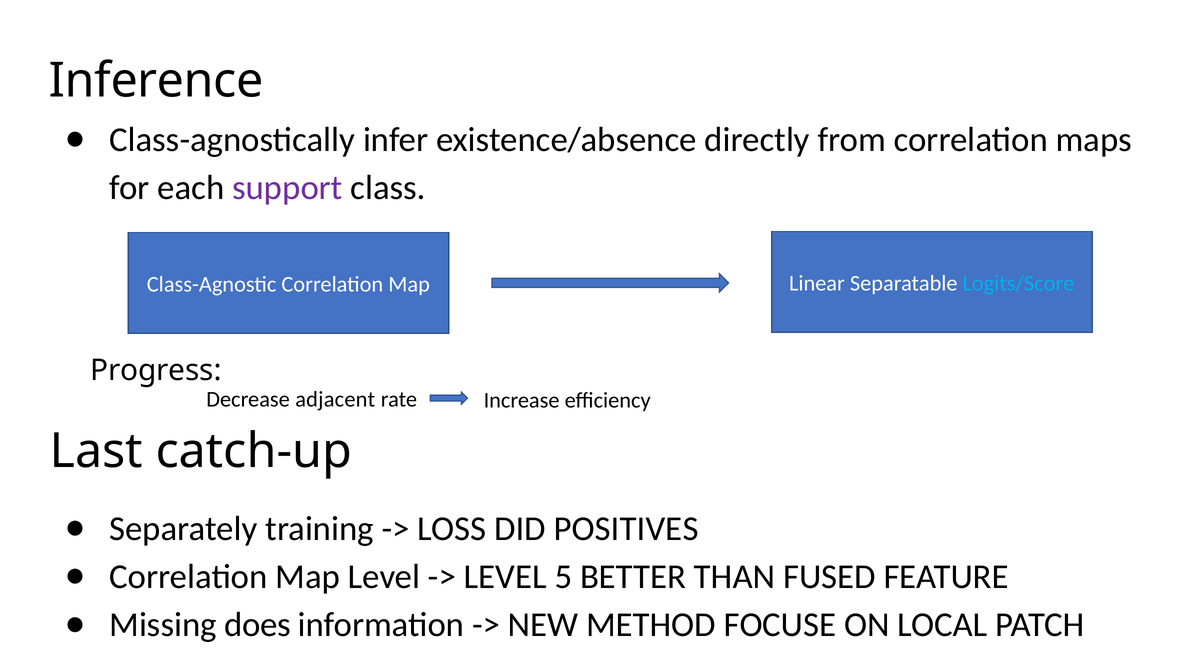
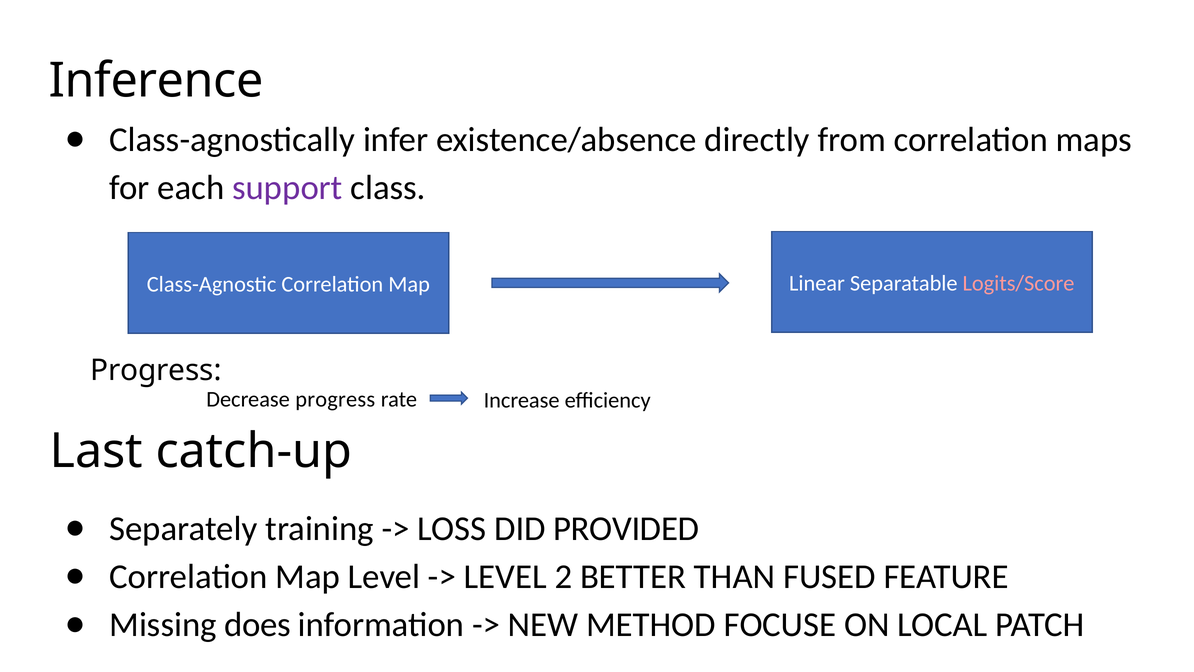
Logits/Score colour: light blue -> pink (1018, 283)
Decrease adjacent: adjacent -> progress (335, 399)
POSITIVES: POSITIVES -> PROVIDED (626, 528)
5: 5 -> 2 (563, 577)
